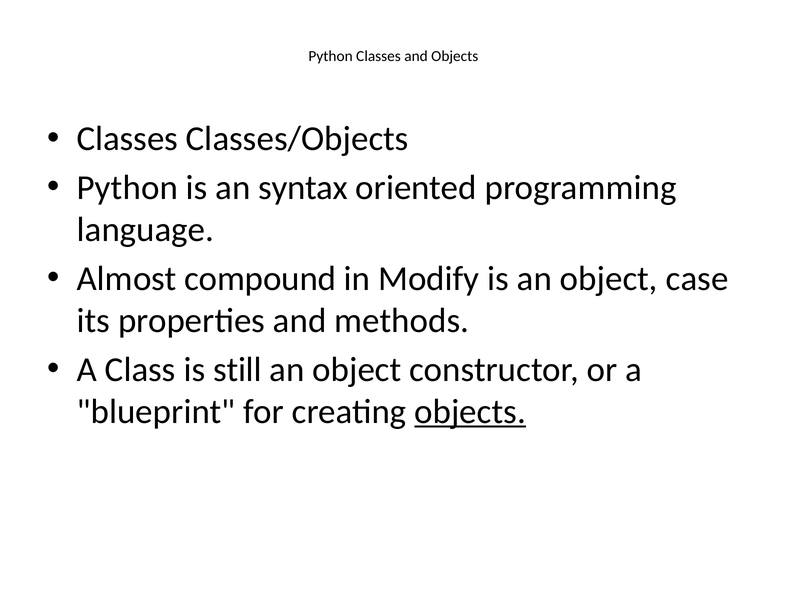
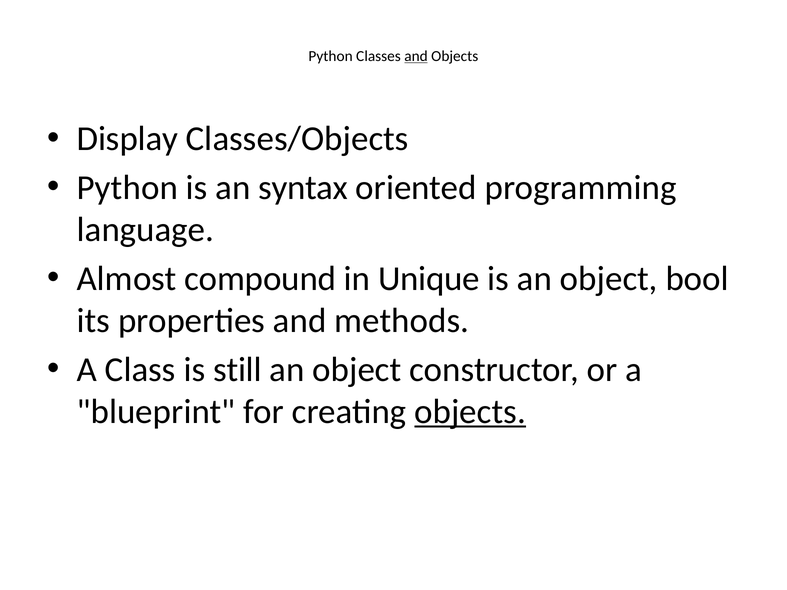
and underline: none -> present (416, 56)
Classes: Classes -> Display (127, 139)
Modify: Modify -> Unique (429, 279)
case: case -> bool (697, 279)
